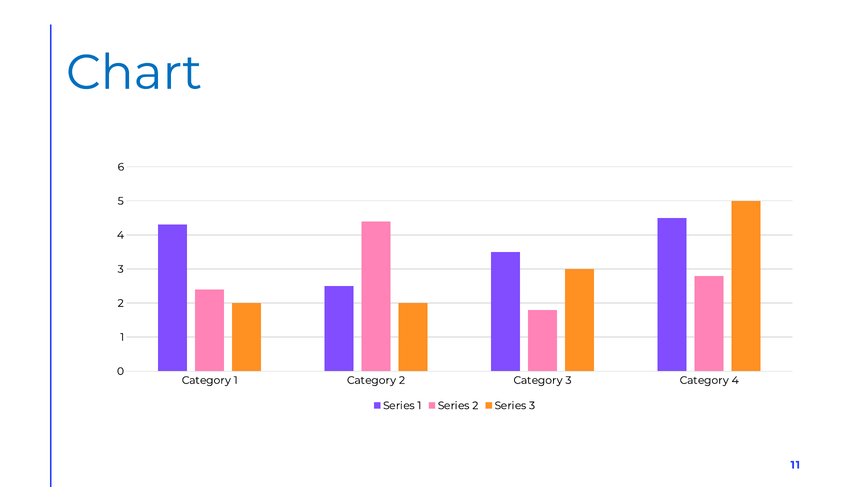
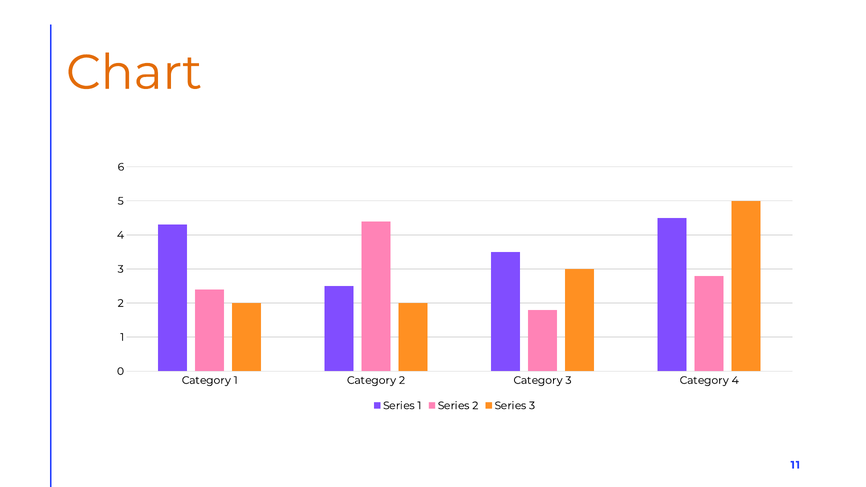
Chart colour: blue -> orange (134, 73)
